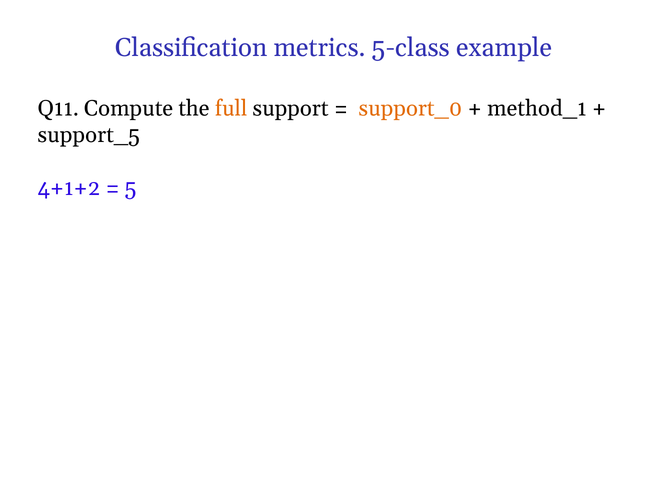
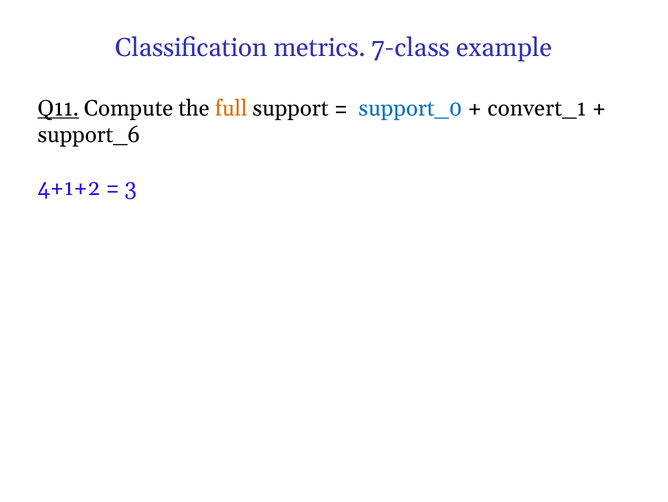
5-class: 5-class -> 7-class (411, 48)
Q11 underline: none -> present (58, 108)
support_0 colour: orange -> blue (410, 108)
method_1: method_1 -> convert_1 (537, 108)
support_5: support_5 -> support_6 (89, 135)
5: 5 -> 3 (131, 188)
